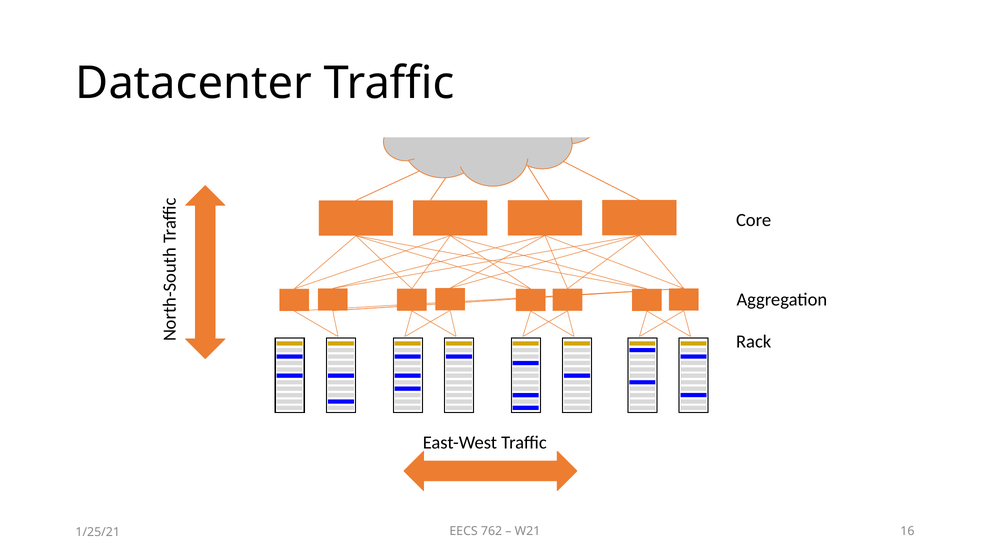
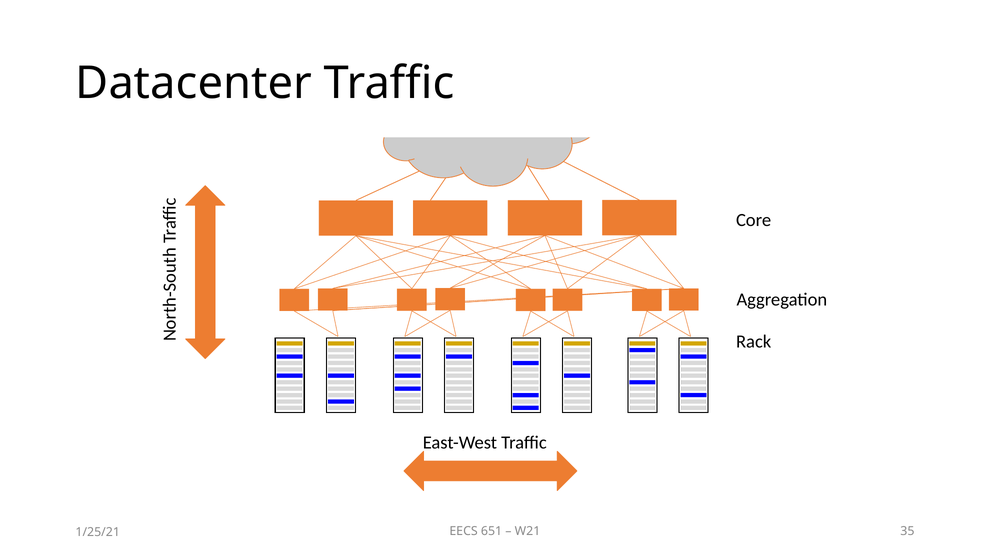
762: 762 -> 651 (492, 531)
16: 16 -> 35 (907, 531)
